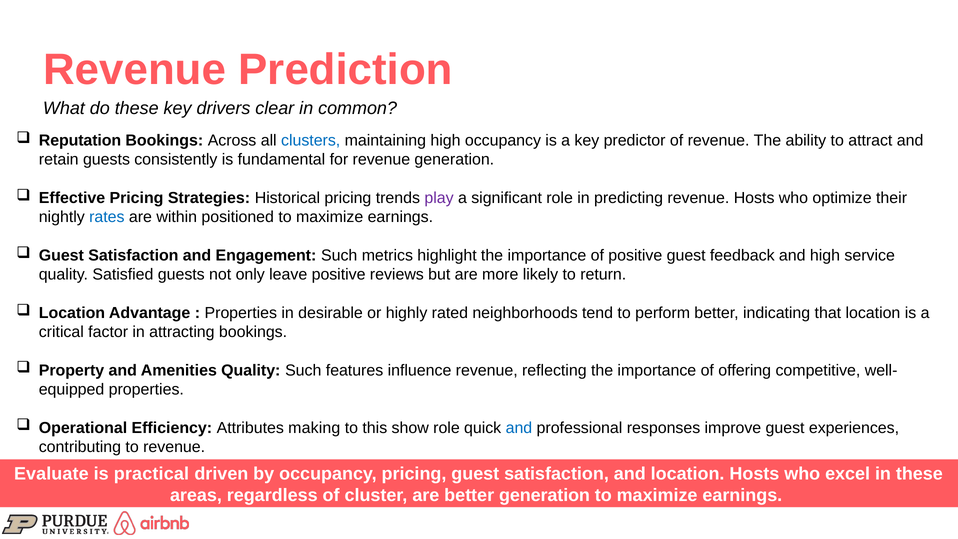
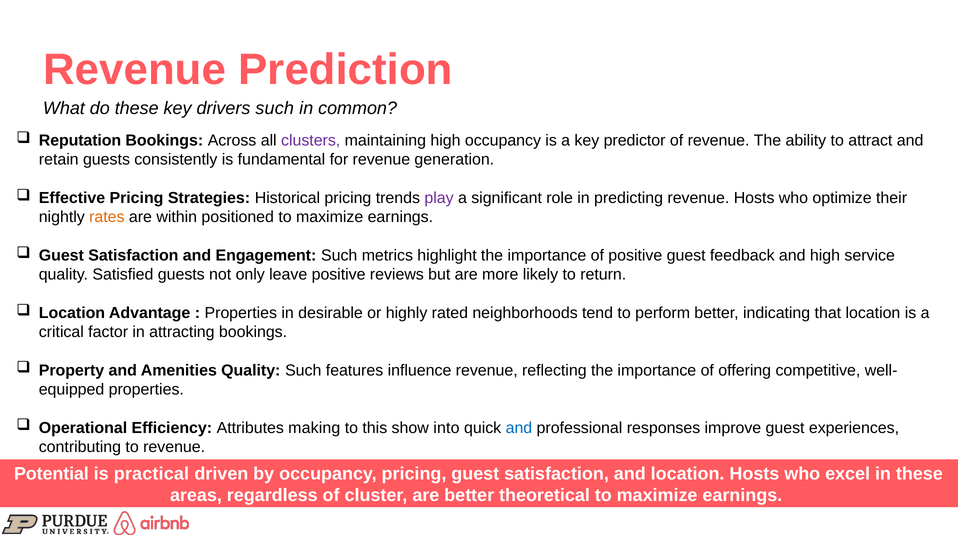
drivers clear: clear -> such (275, 108)
clusters colour: blue -> purple (311, 140)
rates colour: blue -> orange (107, 217)
show role: role -> into (446, 428)
Evaluate: Evaluate -> Potential (51, 474)
better generation: generation -> theoretical (544, 495)
